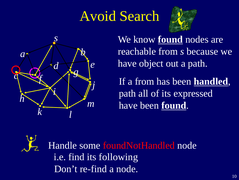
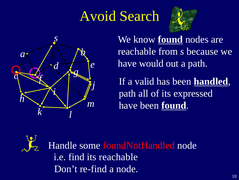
object: object -> would (151, 63)
a from: from -> valid (145, 81)
its following: following -> reachable (118, 156)
